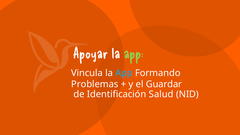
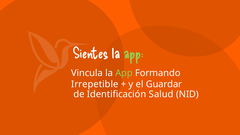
Apoyar: Apoyar -> Sientes (91, 53)
App colour: light blue -> light green (124, 73)
Problemas: Problemas -> Irrepetible (95, 84)
